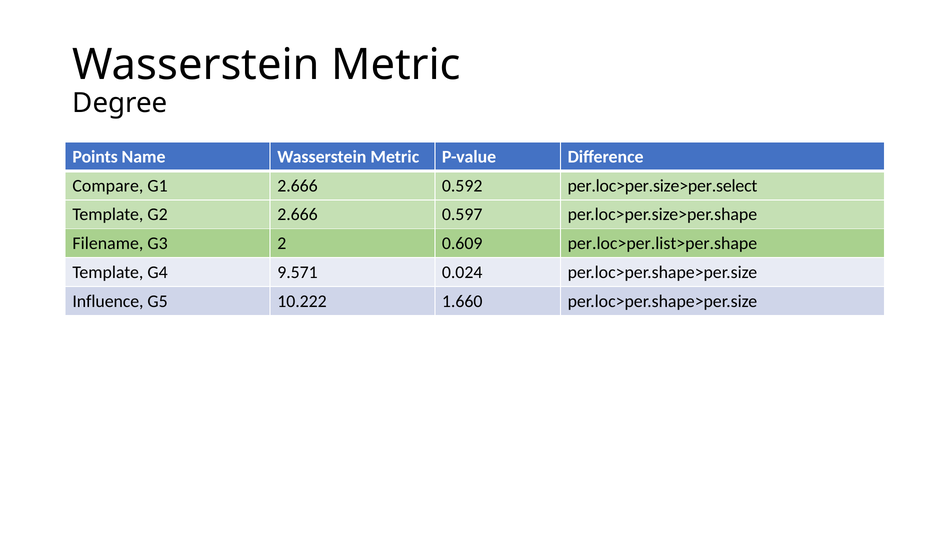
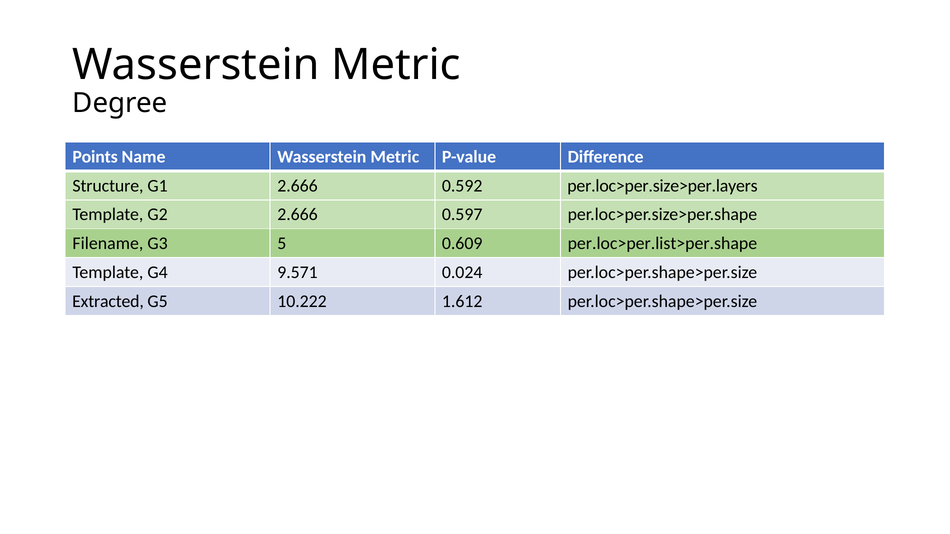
Compare: Compare -> Structure (108, 186)
per.loc>per.size>per.select: per.loc>per.size>per.select -> per.loc>per.size>per.layers (662, 186)
2: 2 -> 5 (282, 244)
Influence: Influence -> Extracted (108, 301)
1.660: 1.660 -> 1.612 (462, 301)
